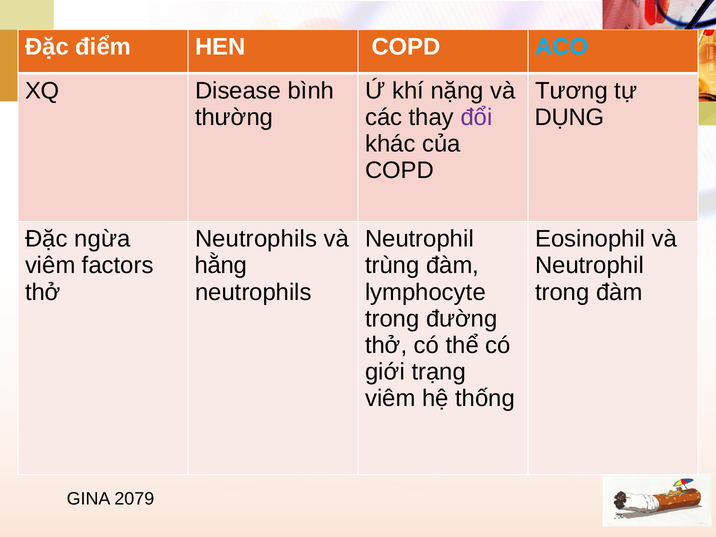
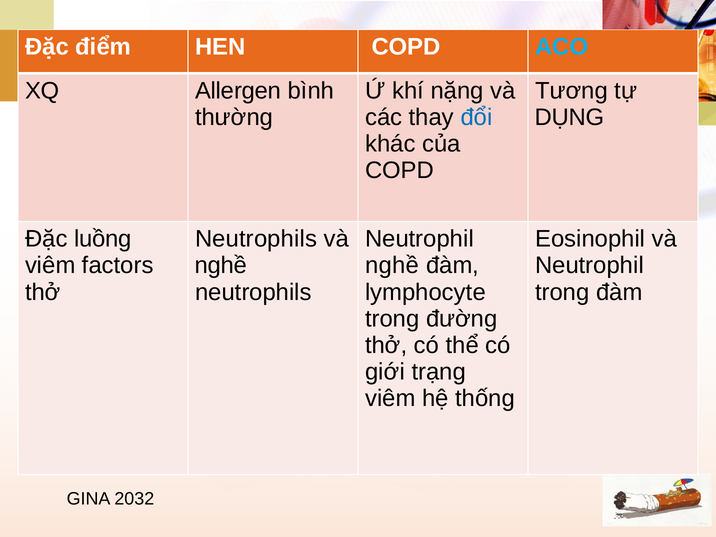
Disease: Disease -> Allergen (238, 91)
đổi colour: purple -> blue (476, 117)
ngừa: ngừa -> luồng (103, 239)
hằng: hằng -> nghề (221, 266)
trùng: trùng -> nghề (392, 266)
2079: 2079 -> 2032 (134, 499)
